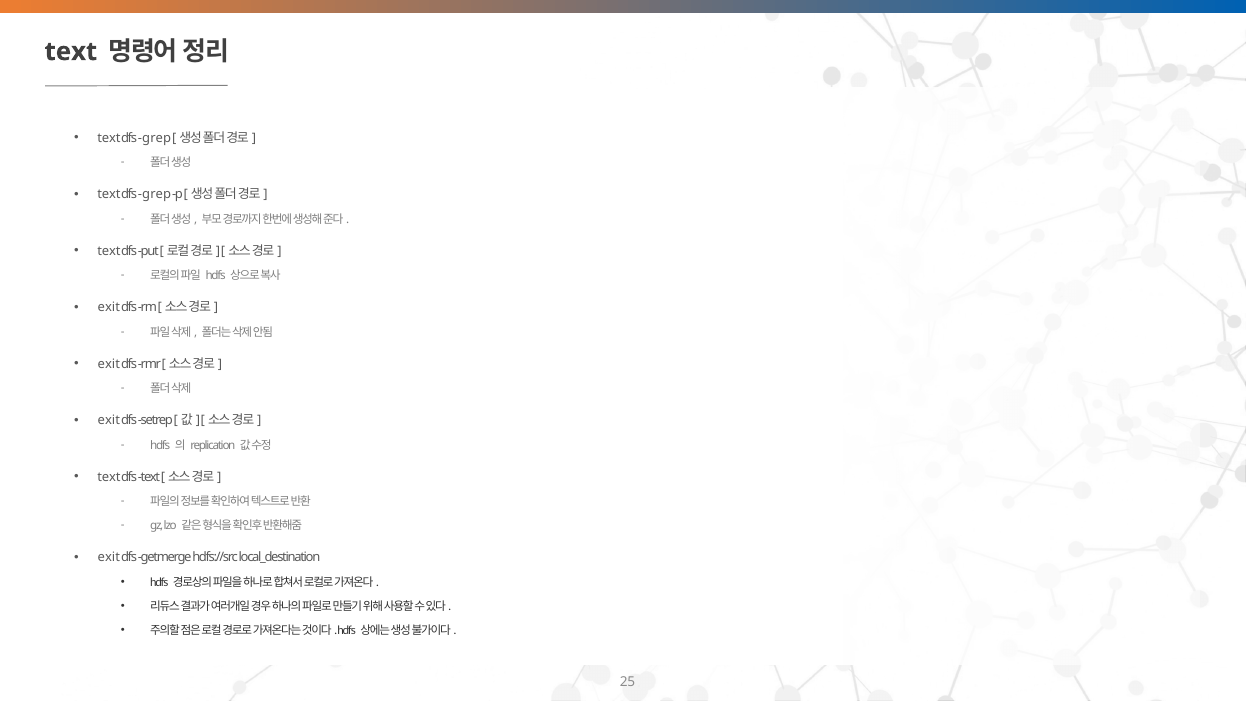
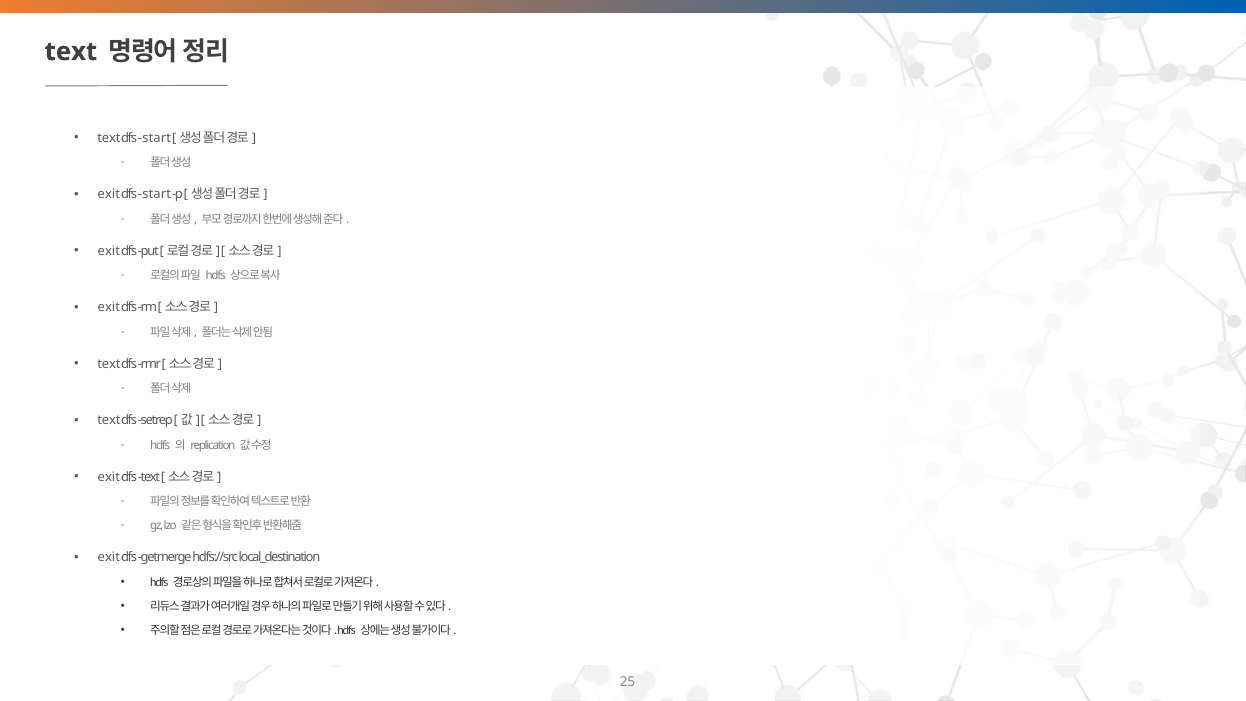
grep: grep -> start (155, 138)
text: text -> exit (109, 194)
grep: grep -> start (155, 194)
text: text -> exit (109, 251)
exit: exit -> text (109, 364)
exit: exit -> text (109, 421)
text: text -> exit (109, 477)
